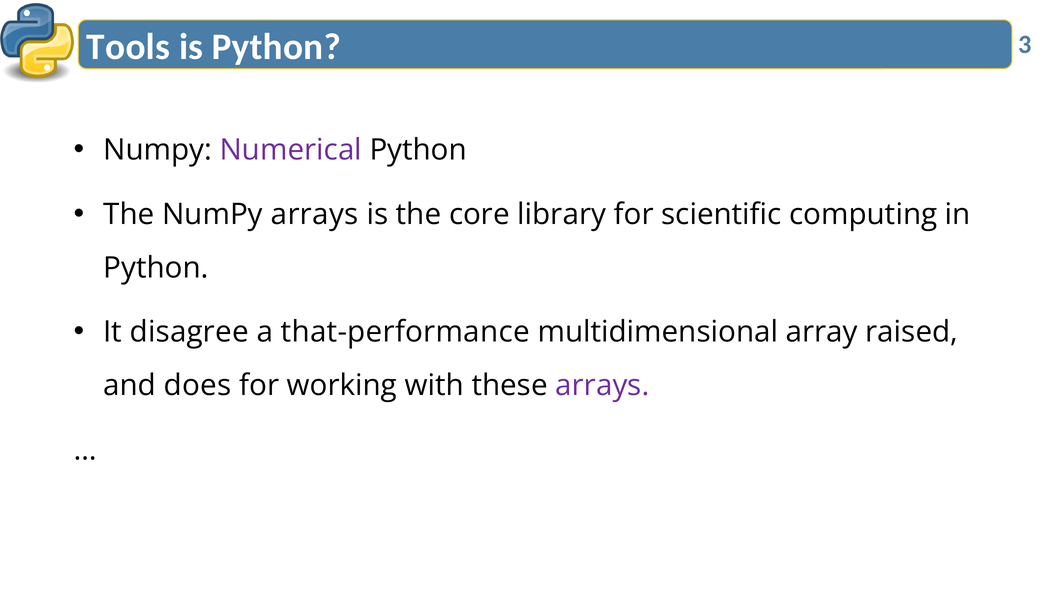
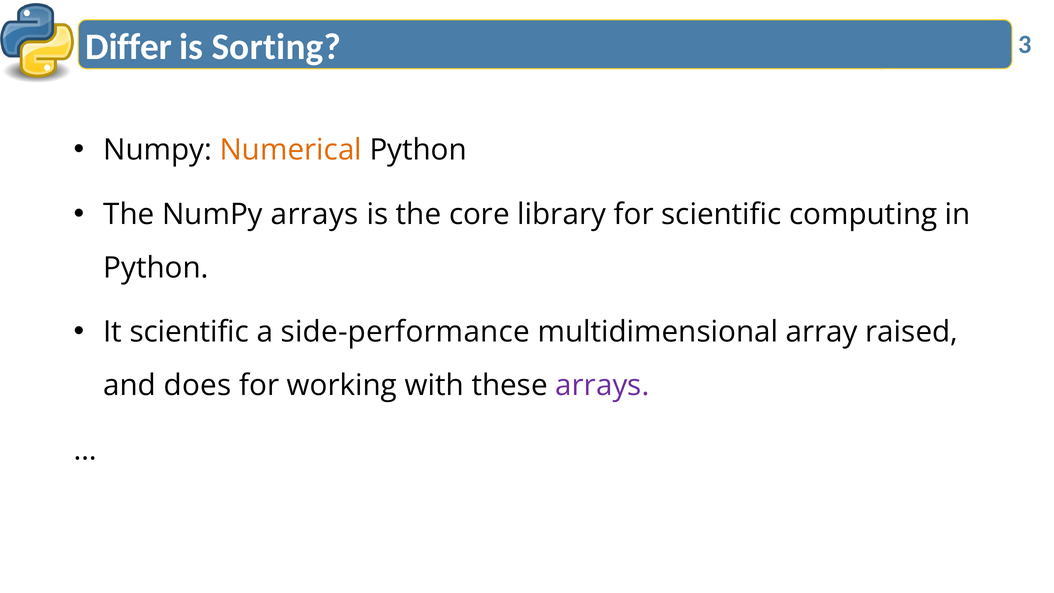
Tools: Tools -> Differ (129, 47)
is Python: Python -> Sorting (276, 47)
Numerical colour: purple -> orange (291, 150)
It disagree: disagree -> scientific (189, 332)
that-performance: that-performance -> side-performance (405, 332)
